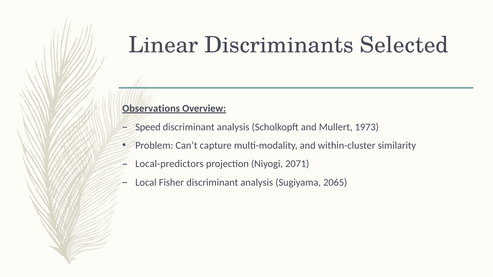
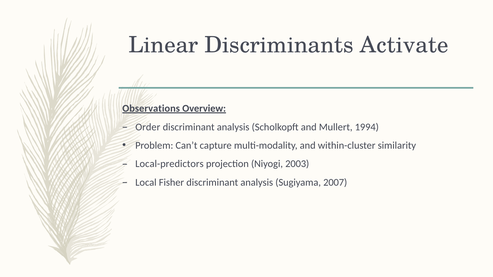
Selected: Selected -> Activate (404, 45)
Speed: Speed -> Order (148, 127)
1973: 1973 -> 1994 (367, 127)
2071: 2071 -> 2003 (297, 164)
2065: 2065 -> 2007 (335, 183)
